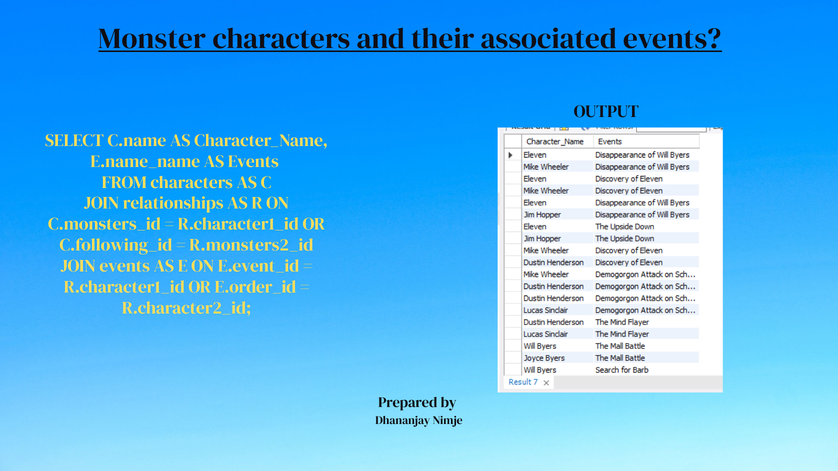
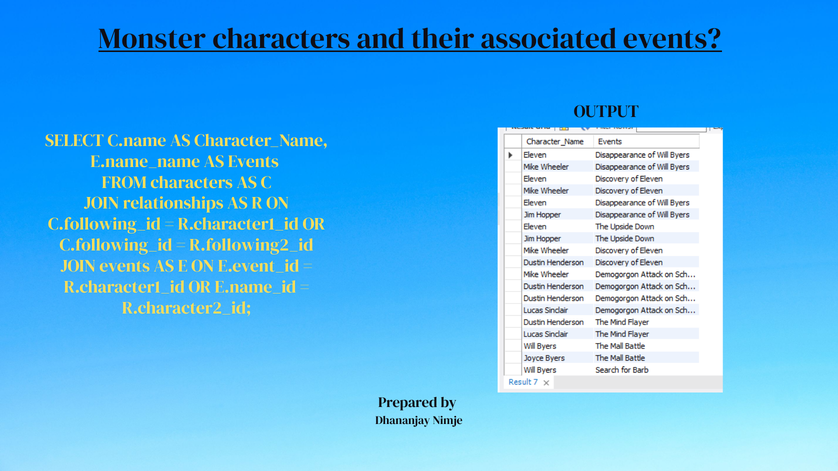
C.monsters_id: C.monsters_id -> C.following_id (104, 224)
R.monsters2_id: R.monsters2_id -> R.following2_id (251, 245)
E.order_id: E.order_id -> E.name_id (255, 287)
